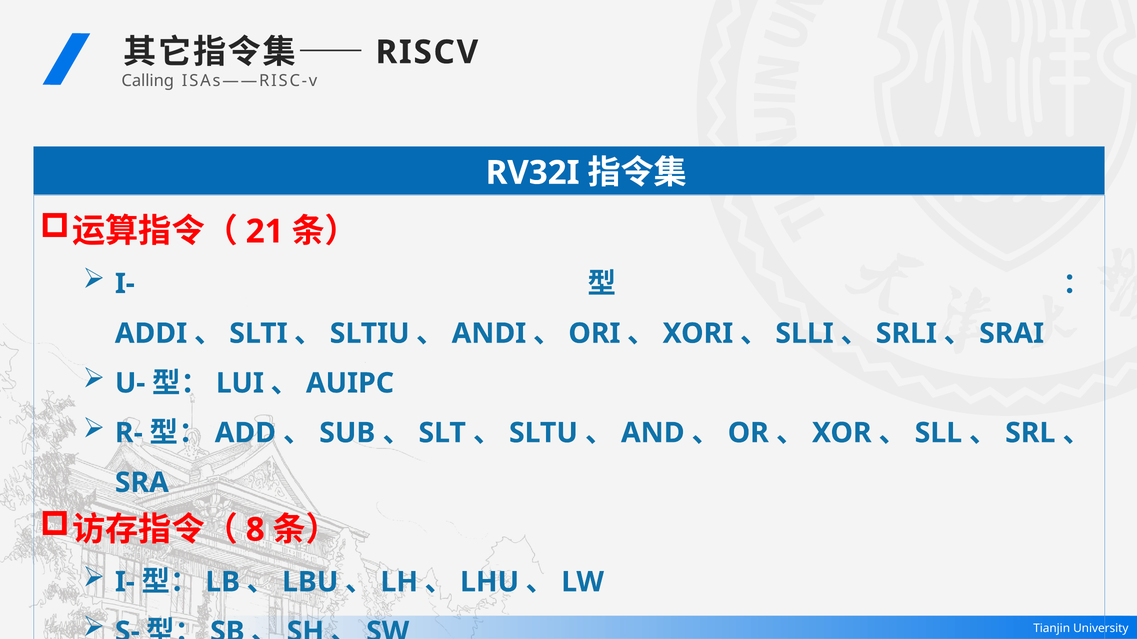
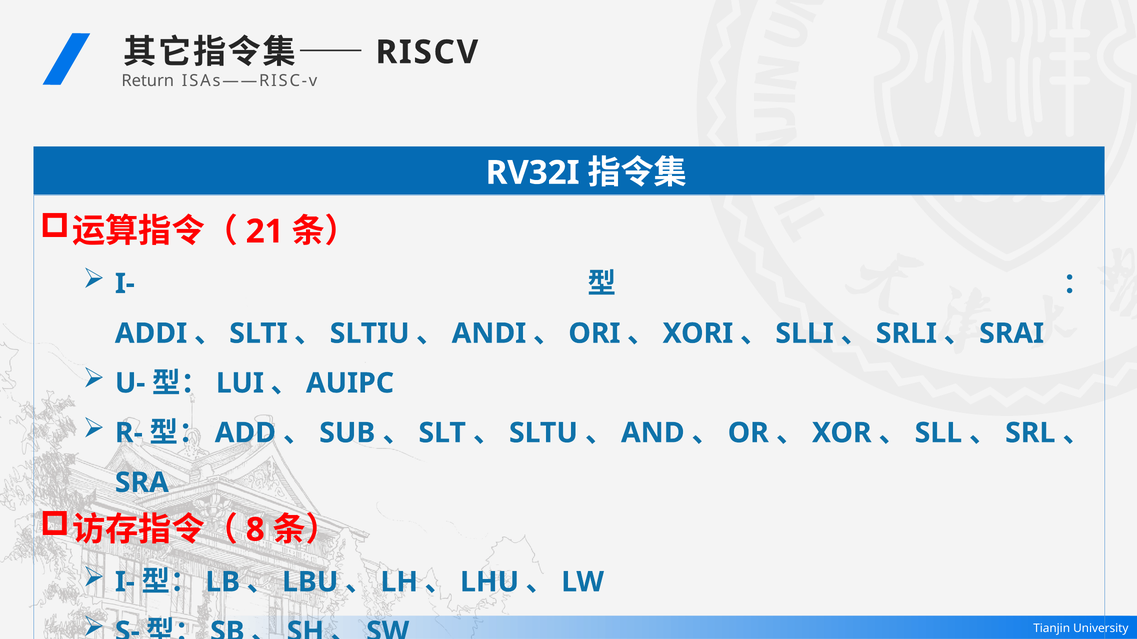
Calling: Calling -> Return (148, 81)
